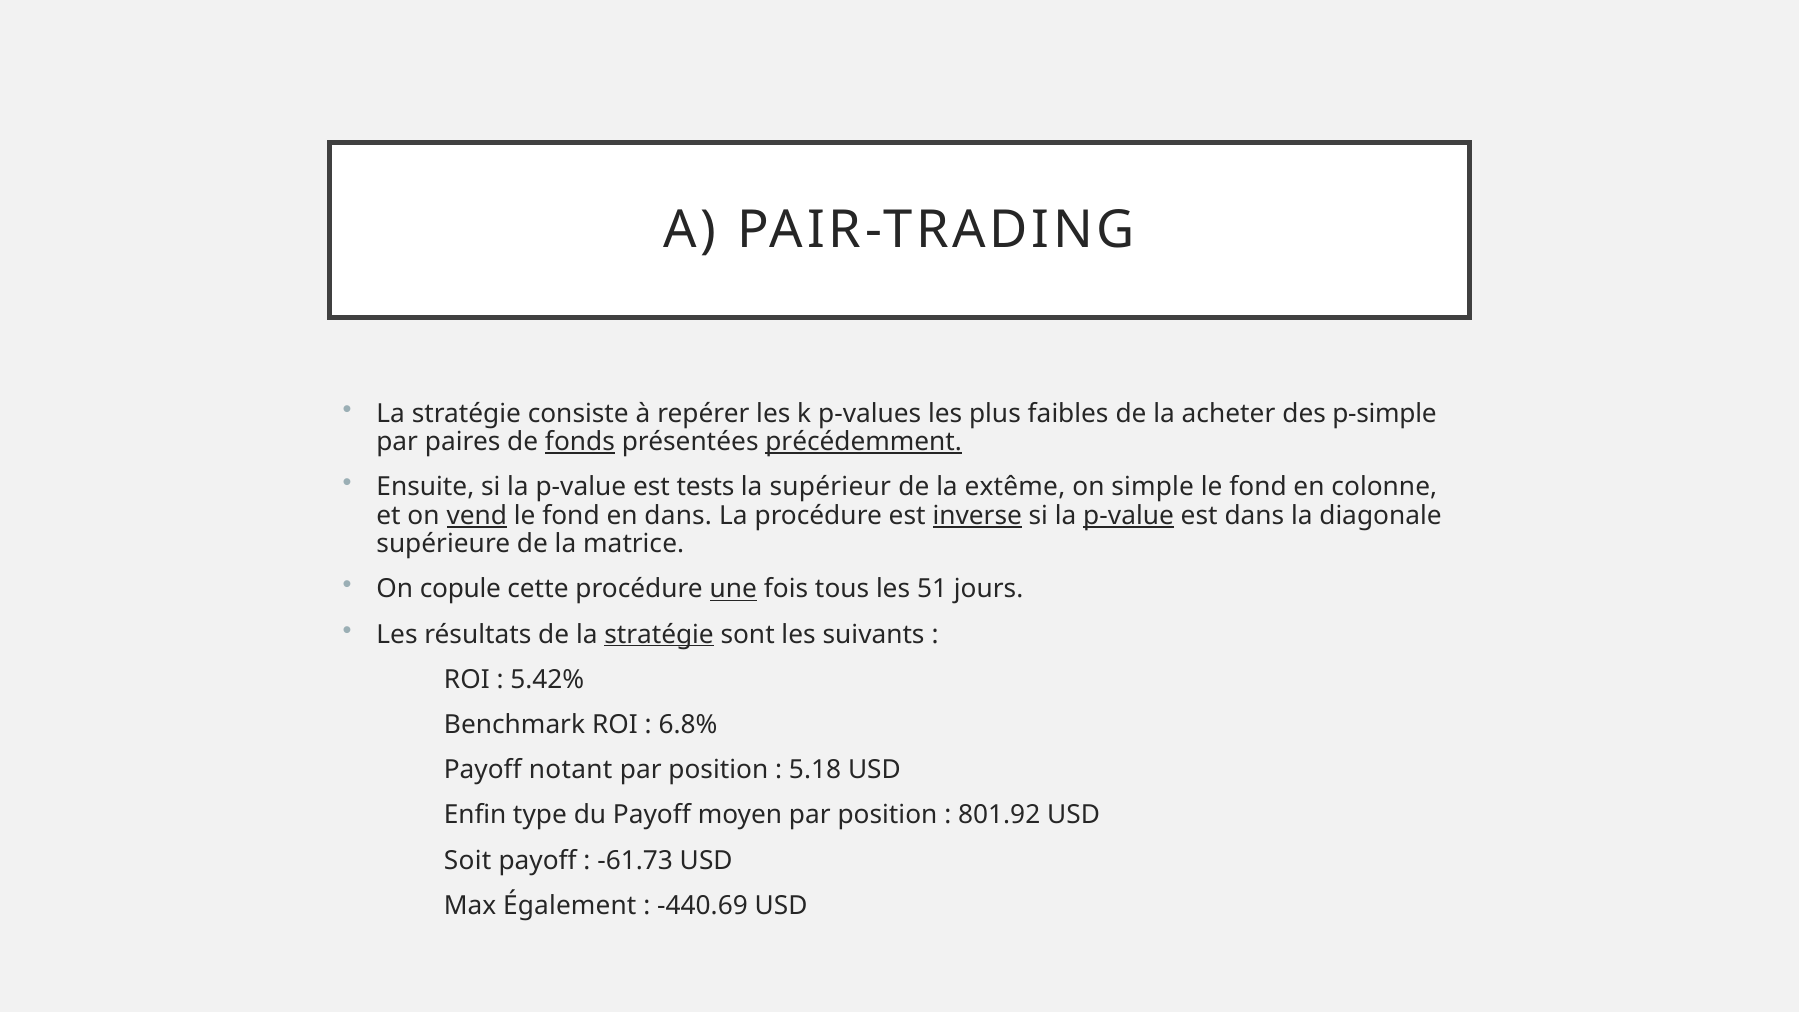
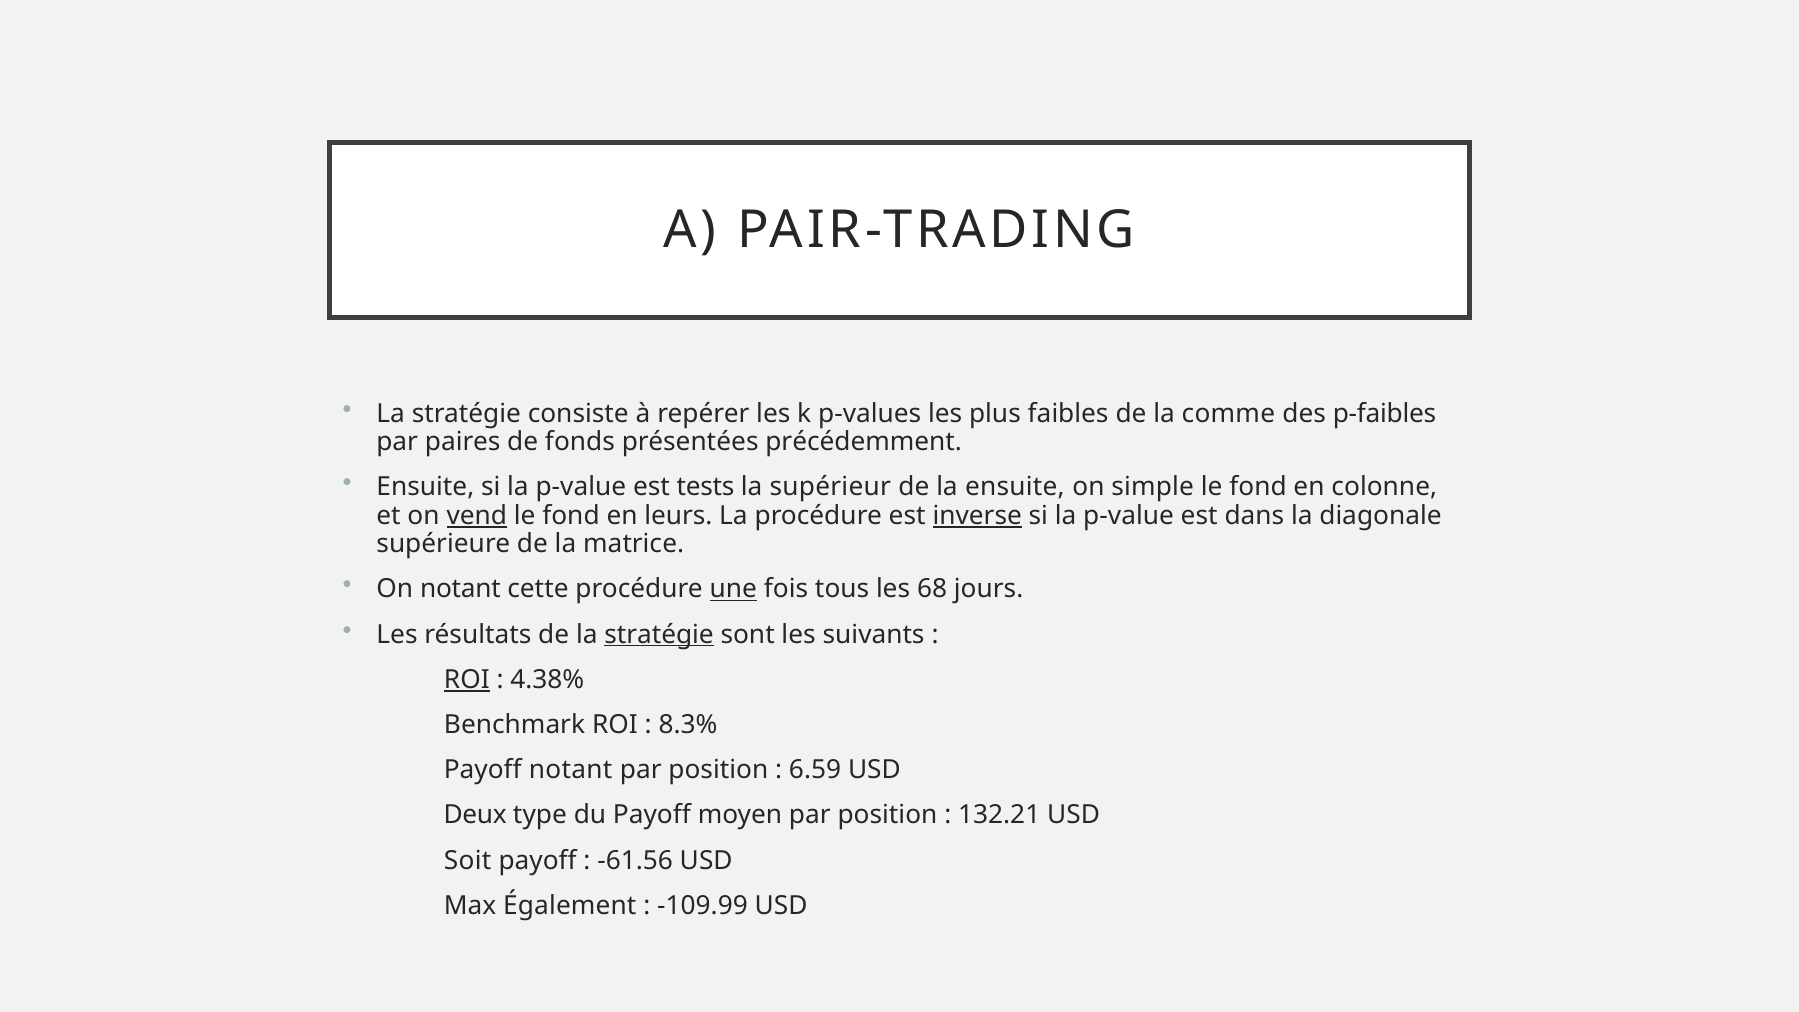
acheter: acheter -> comme (1228, 414)
p-simple: p-simple -> p-faibles (1384, 414)
fonds underline: present -> none (580, 442)
précédemment underline: present -> none (864, 442)
la extême: extême -> ensuite (1015, 487)
en dans: dans -> leurs (678, 516)
p-value underline: present -> none (1129, 516)
On copule: copule -> notant (460, 589)
51: 51 -> 68 (932, 589)
ROI underline: none -> present (467, 680)
5.42%: 5.42% -> 4.38% (547, 680)
6.8%: 6.8% -> 8.3% (688, 725)
5.18: 5.18 -> 6.59 (815, 770)
Enfin: Enfin -> Deux (475, 815)
801.92: 801.92 -> 132.21 (999, 815)
-61.73: -61.73 -> -61.56 (635, 860)
-440.69: -440.69 -> -109.99 (702, 906)
